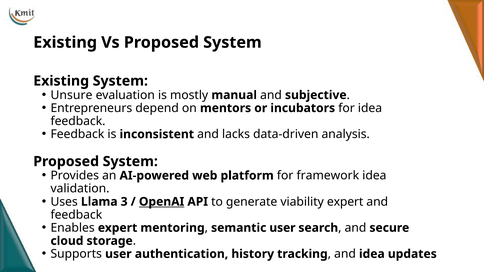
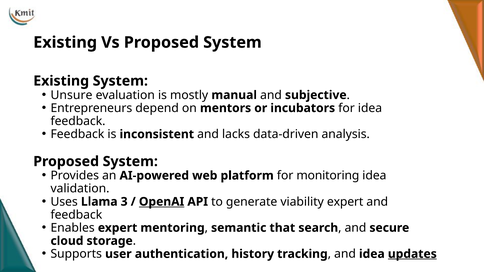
framework: framework -> monitoring (328, 176)
semantic user: user -> that (282, 228)
updates underline: none -> present (412, 254)
